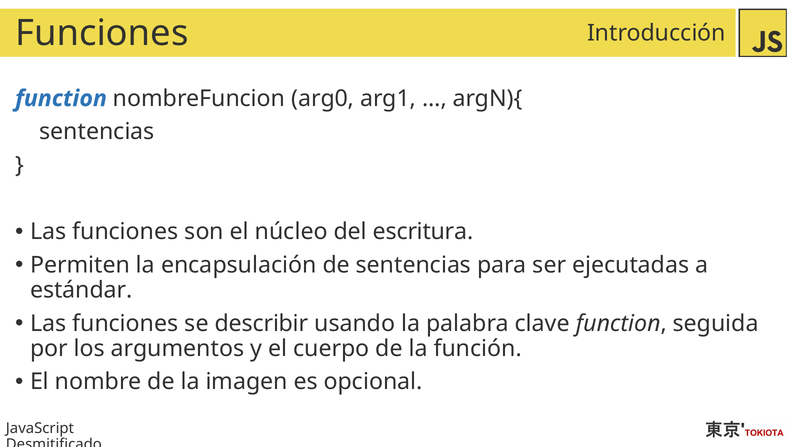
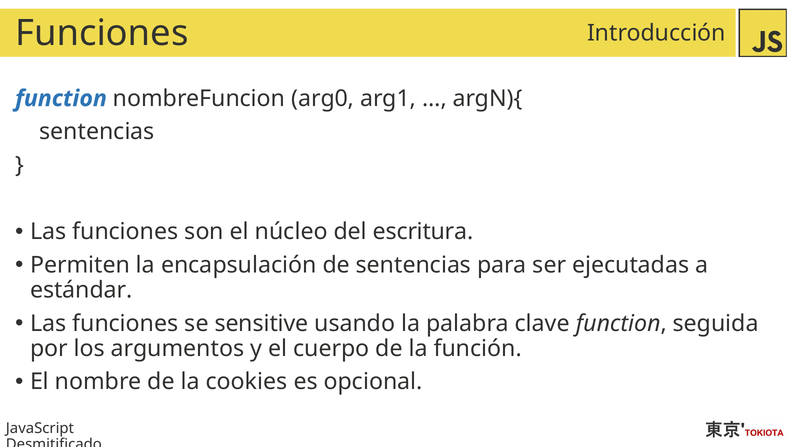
describir: describir -> sensitive (261, 324)
imagen: imagen -> cookies (247, 382)
